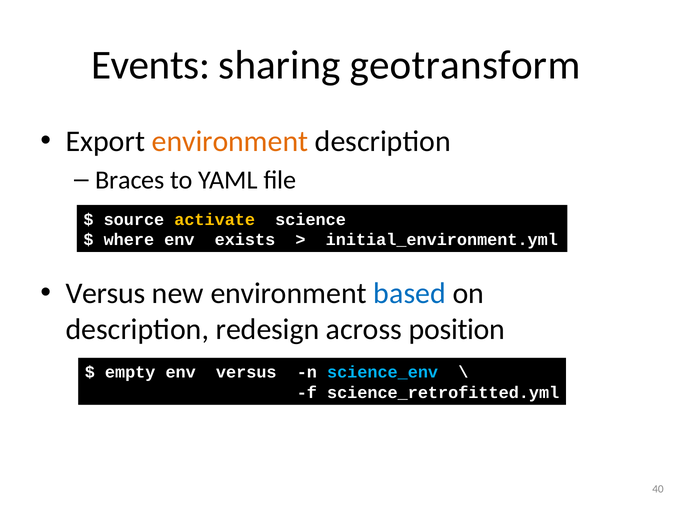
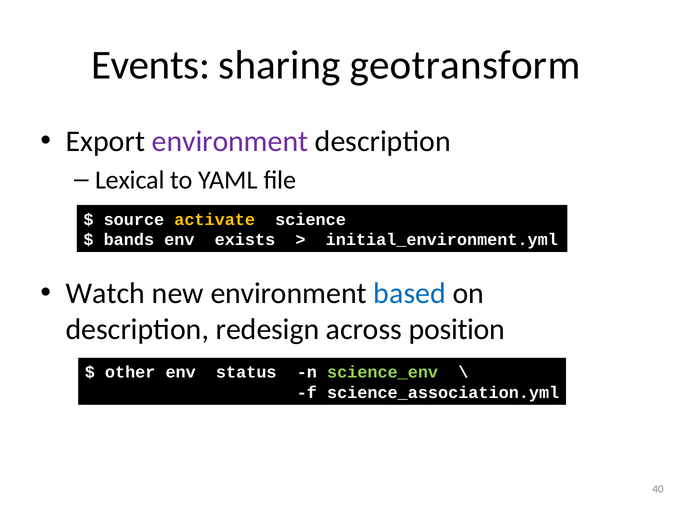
environment colour: orange -> purple (230, 141)
Braces: Braces -> Lexical (130, 180)
where: where -> bands (129, 240)
Versus: Versus -> Watch (105, 293)
empty: empty -> other (130, 372)
env versus: versus -> status (246, 372)
science_env colour: light blue -> light green (383, 372)
science_retrofitted.yml: science_retrofitted.yml -> science_association.yml (443, 392)
